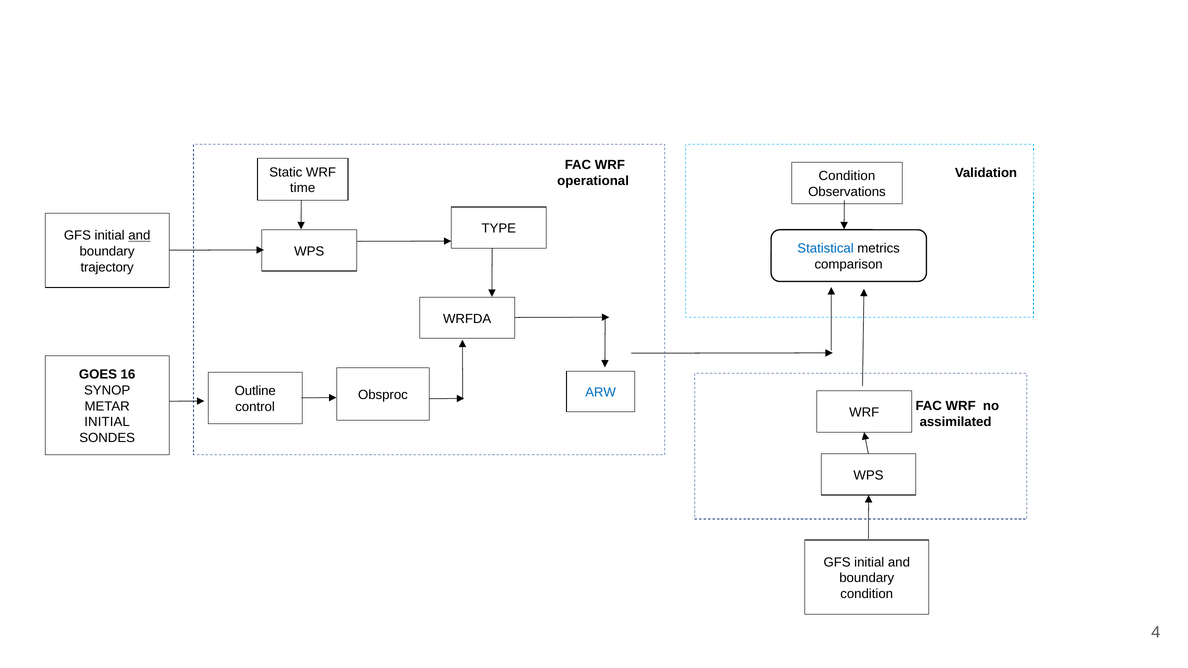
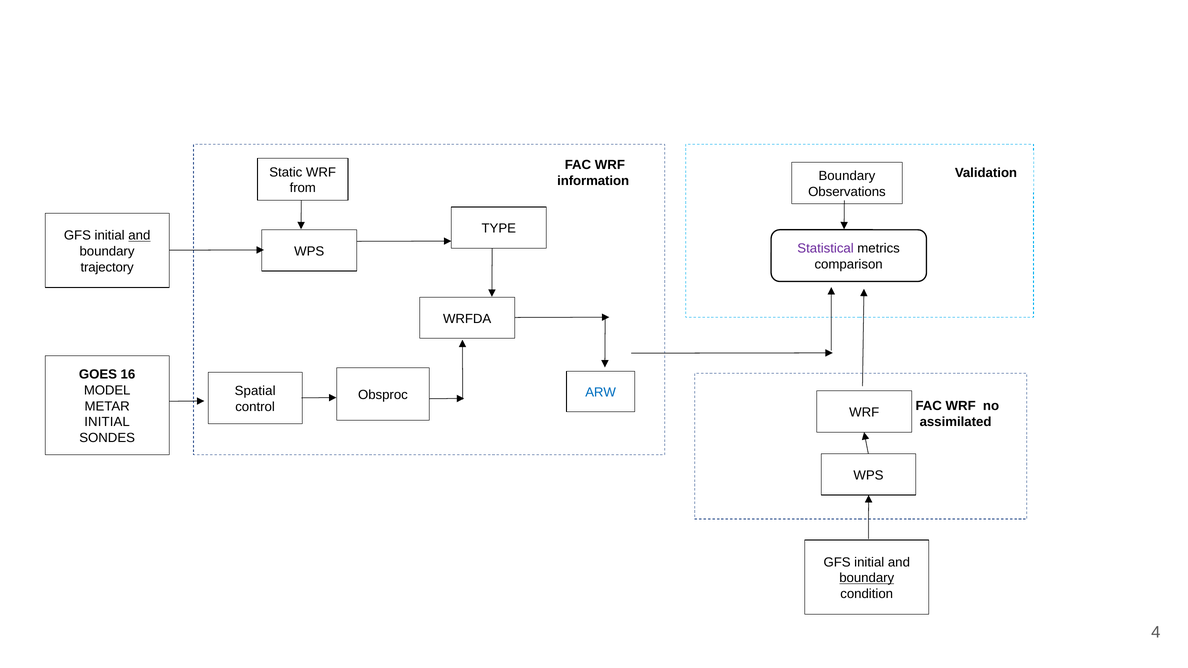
Condition: Condition -> Boundary (847, 176)
operational: operational -> information (593, 181)
time: time -> from (303, 188)
Statistical colour: blue -> purple (826, 249)
SYNOP: SYNOP -> MODEL (107, 391)
Outline: Outline -> Spatial (255, 391)
boundary underline: none -> present (867, 578)
